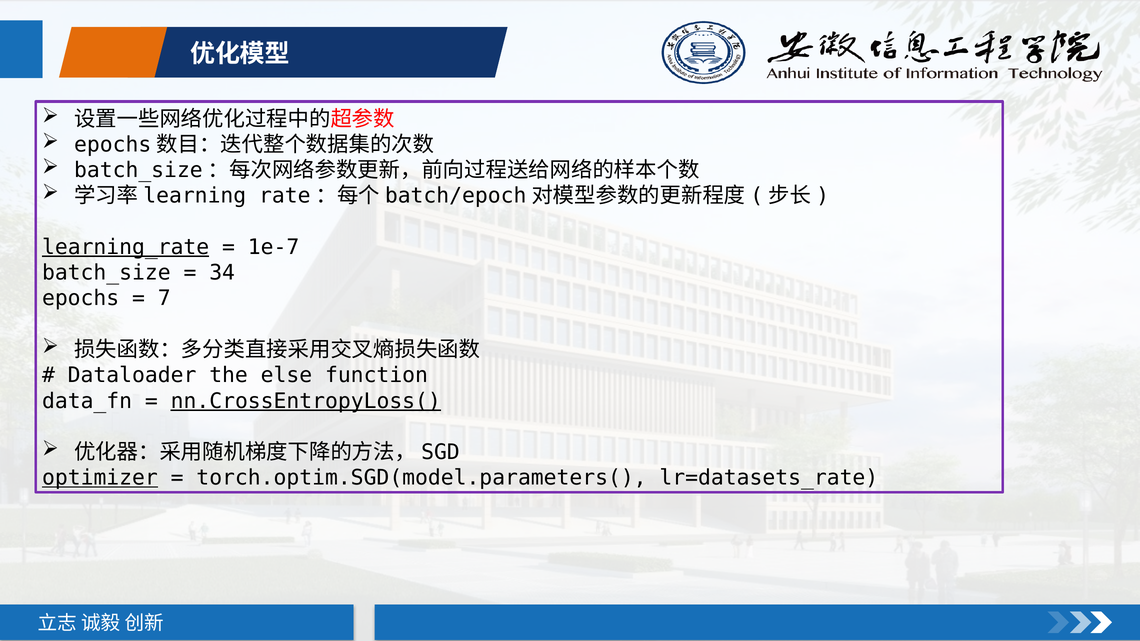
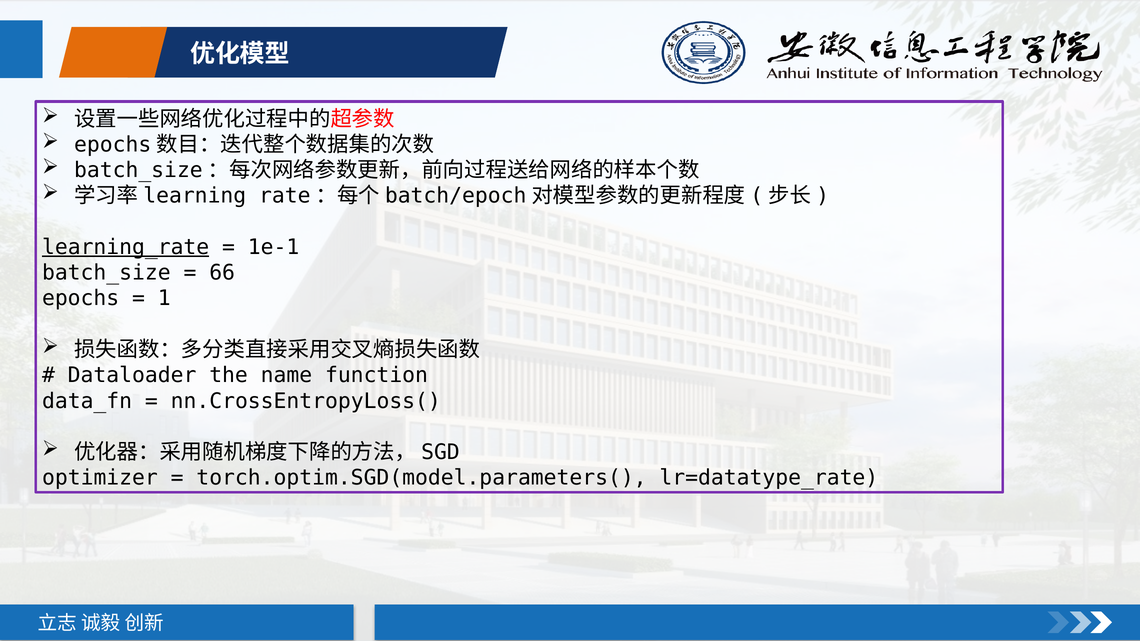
1e-7: 1e-7 -> 1e-1 (274, 247)
34: 34 -> 66 (222, 273)
7: 7 -> 1 (164, 299)
else: else -> name (286, 375)
nn.CrossEntropyLoss( underline: present -> none (306, 401)
optimizer underline: present -> none (100, 478)
lr=datasets_rate: lr=datasets_rate -> lr=datatype_rate (769, 478)
